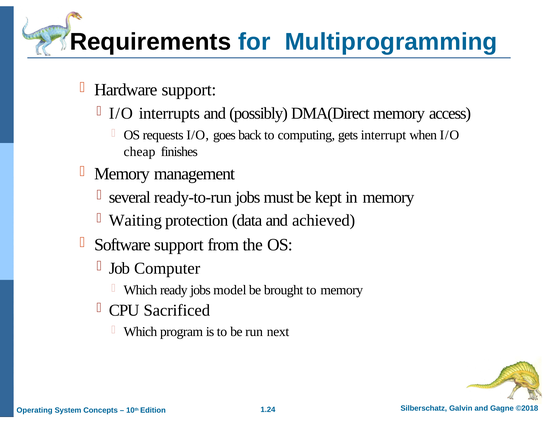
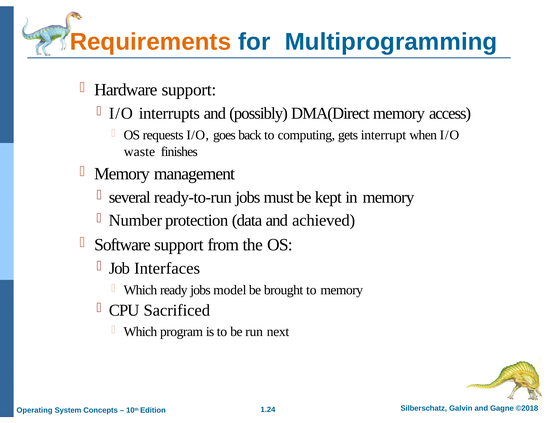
Requirements colour: black -> orange (150, 42)
cheap: cheap -> waste (139, 151)
Waiting: Waiting -> Number (135, 220)
Computer: Computer -> Interfaces (167, 268)
